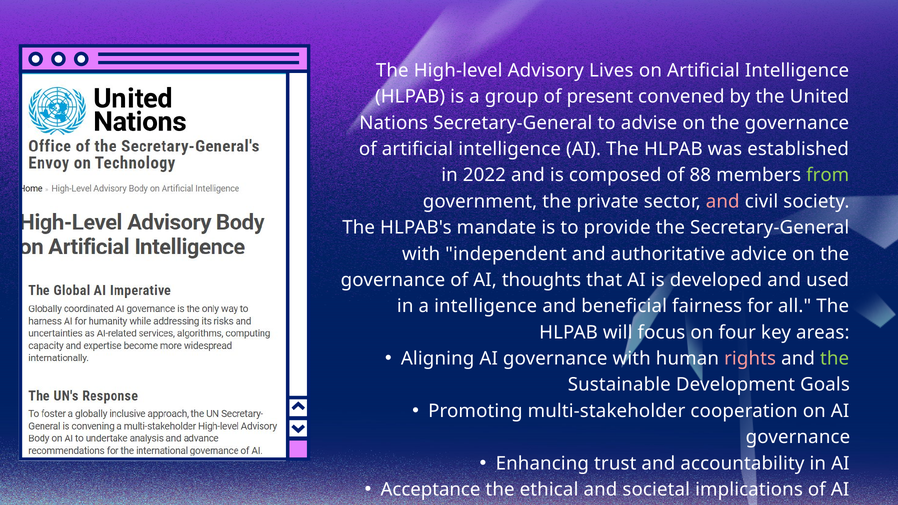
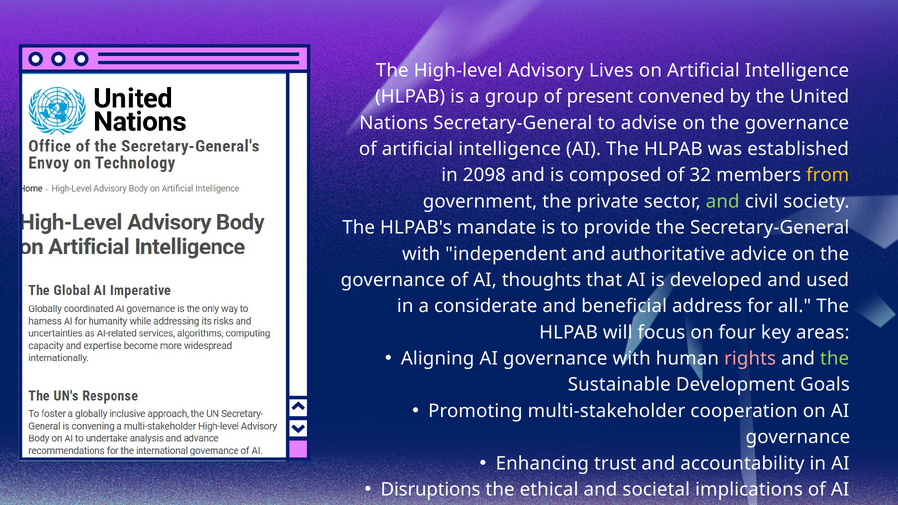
2022: 2022 -> 2098 (484, 175)
88: 88 -> 32 (700, 175)
from colour: light green -> yellow (828, 175)
and colour: pink -> light green (723, 202)
a intelligence: intelligence -> considerate (486, 306)
fairness: fairness -> address (707, 306)
Acceptance: Acceptance -> Disruptions (431, 490)
